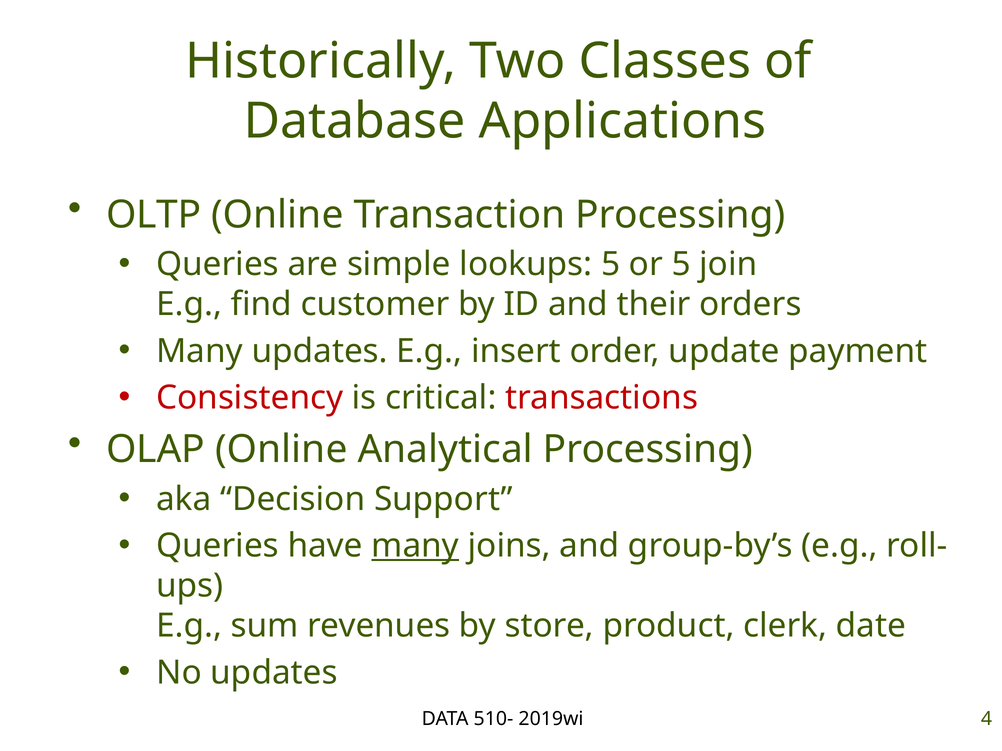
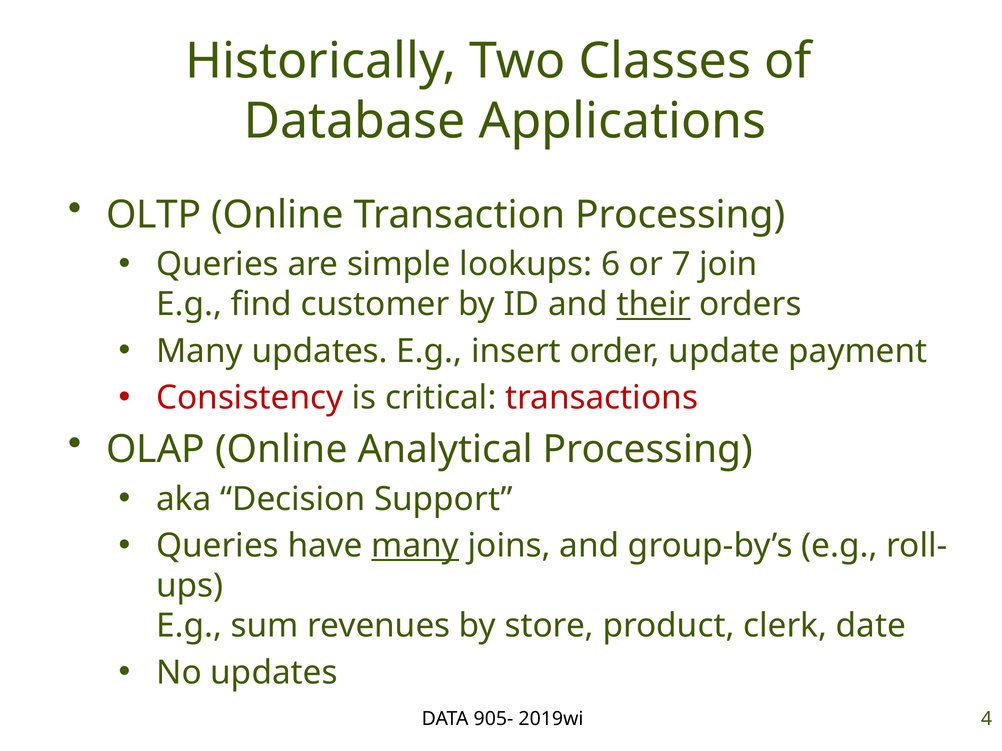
lookups 5: 5 -> 6 (611, 265)
or 5: 5 -> 7 (681, 265)
their underline: none -> present (654, 305)
510-: 510- -> 905- (493, 719)
